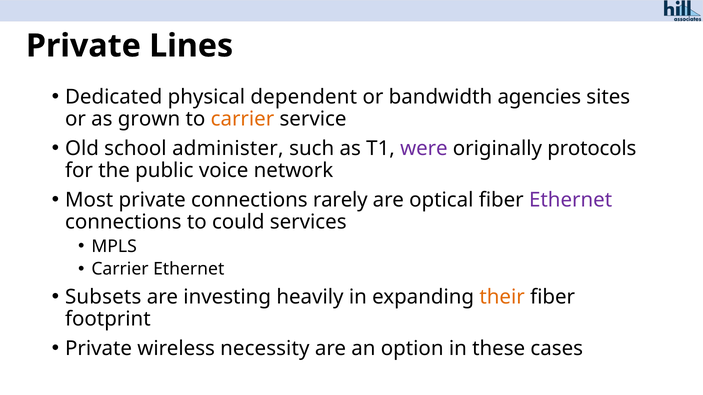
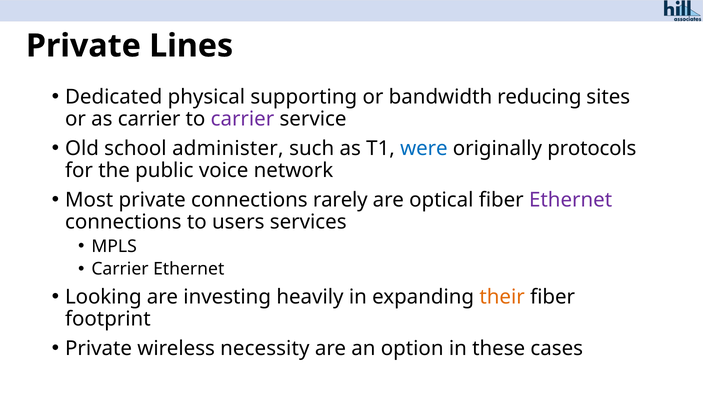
dependent: dependent -> supporting (304, 97)
agencies: agencies -> reducing (539, 97)
as grown: grown -> carrier (149, 119)
carrier colour: orange -> purple (242, 119)
were colour: purple -> blue (424, 149)
could: could -> users (238, 222)
Subsets: Subsets -> Looking (103, 297)
